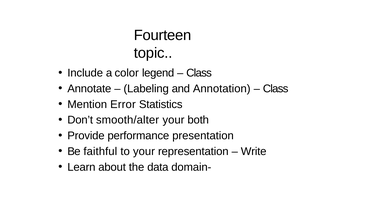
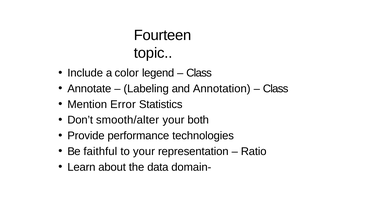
presentation: presentation -> technologies (203, 136)
Write: Write -> Ratio (254, 151)
